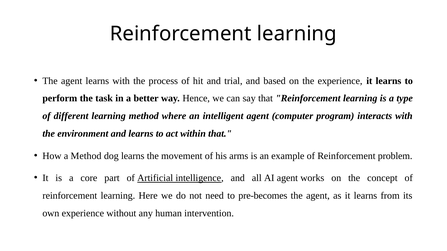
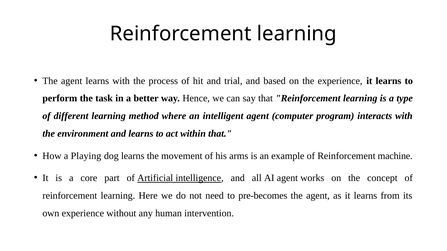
a Method: Method -> Playing (86, 156)
problem: problem -> machine (395, 156)
